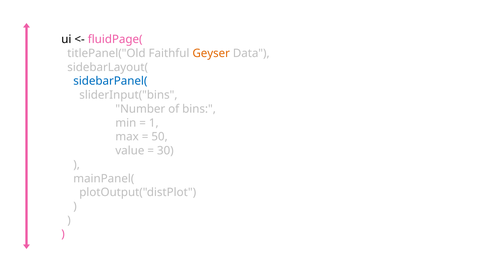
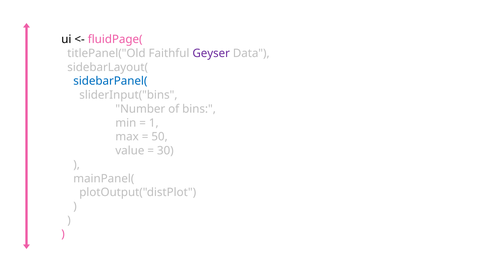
Geyser colour: orange -> purple (211, 53)
